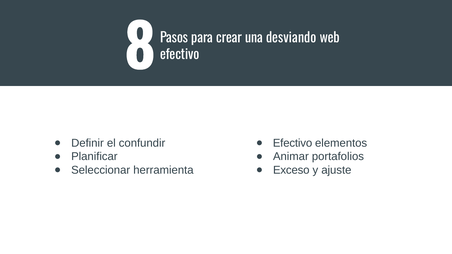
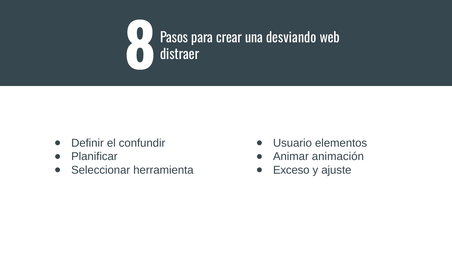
efectivo: efectivo -> distraer (180, 55)
Efectivo: Efectivo -> Usuario (292, 143)
portafolios: portafolios -> animación (338, 157)
